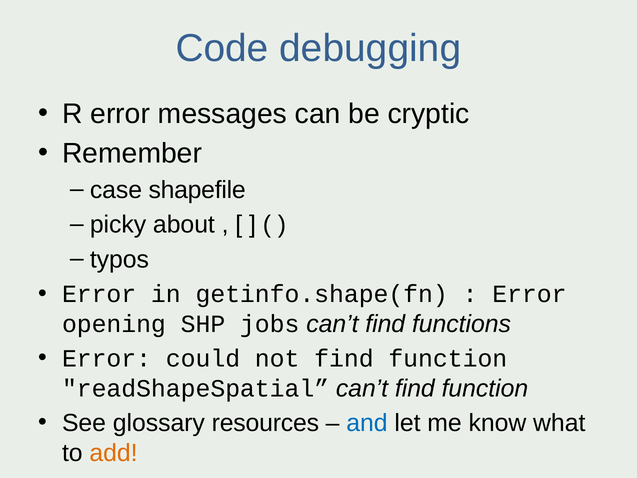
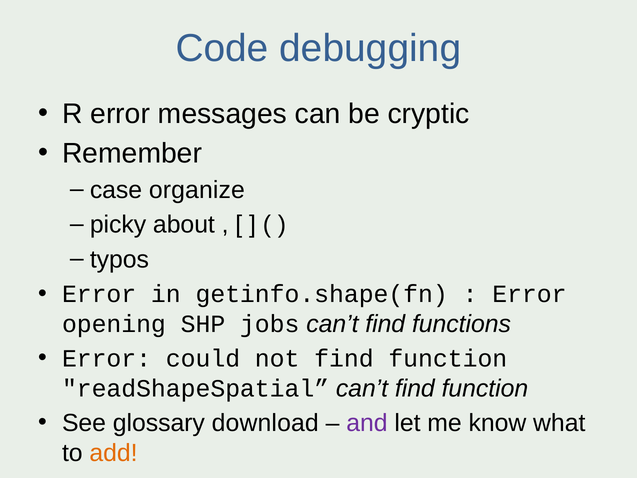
shapefile: shapefile -> organize (197, 190)
resources: resources -> download (265, 423)
and colour: blue -> purple (367, 423)
